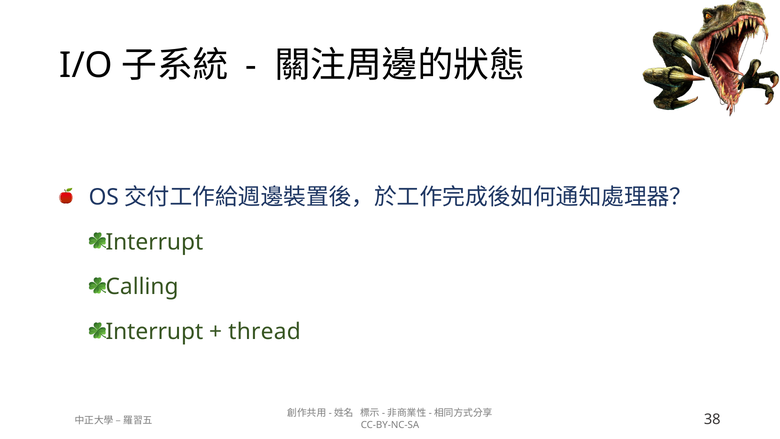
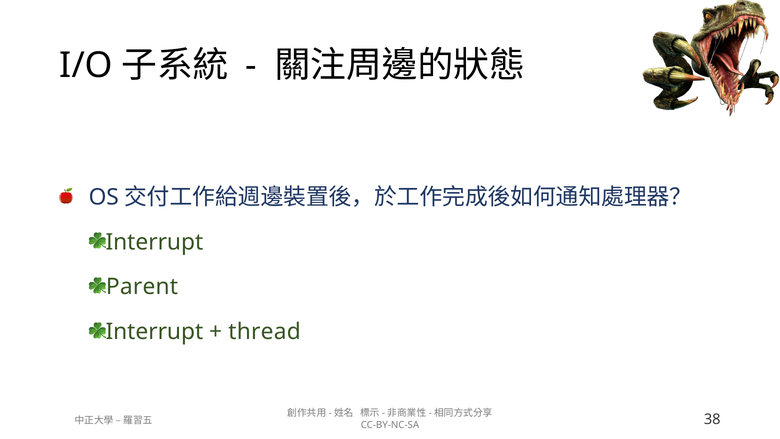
Calling: Calling -> Parent (142, 287)
